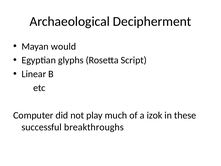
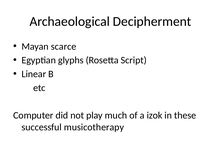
would: would -> scarce (64, 46)
breakthroughs: breakthroughs -> musicotherapy (94, 127)
